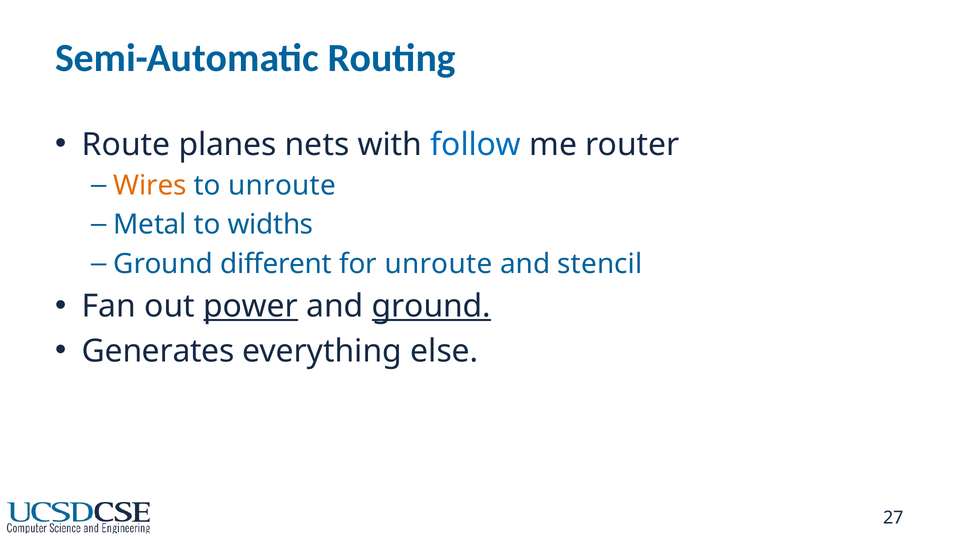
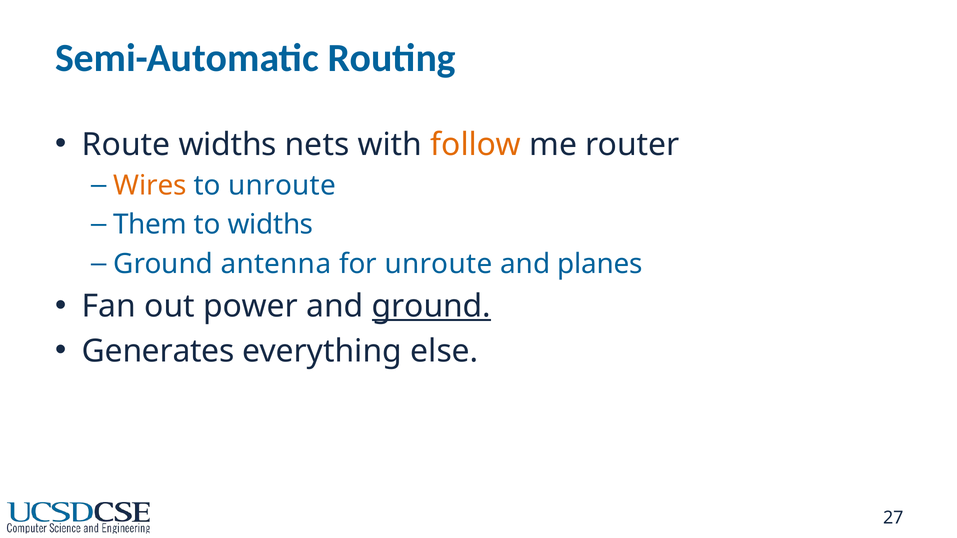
Route planes: planes -> widths (228, 145)
follow colour: blue -> orange (476, 145)
Metal: Metal -> Them (150, 225)
different: different -> antenna (276, 264)
stencil: stencil -> planes (600, 264)
power underline: present -> none (251, 307)
